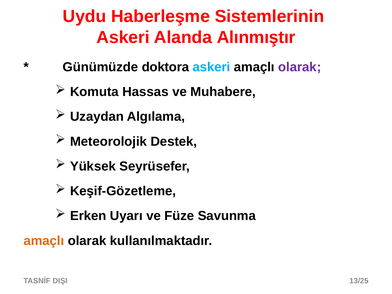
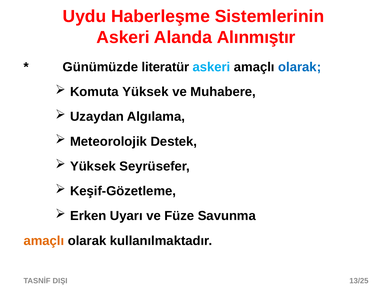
doktora: doktora -> literatür (165, 67)
olarak colour: purple -> blue (300, 67)
Komuta Hassas: Hassas -> Yüksek (145, 92)
